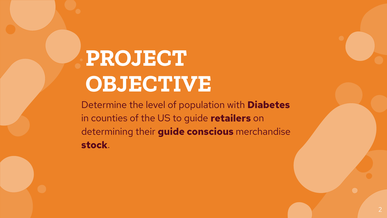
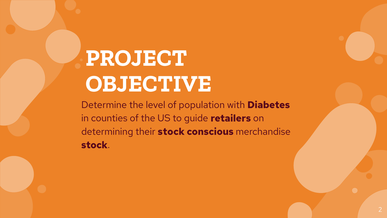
their guide: guide -> stock (171, 131)
